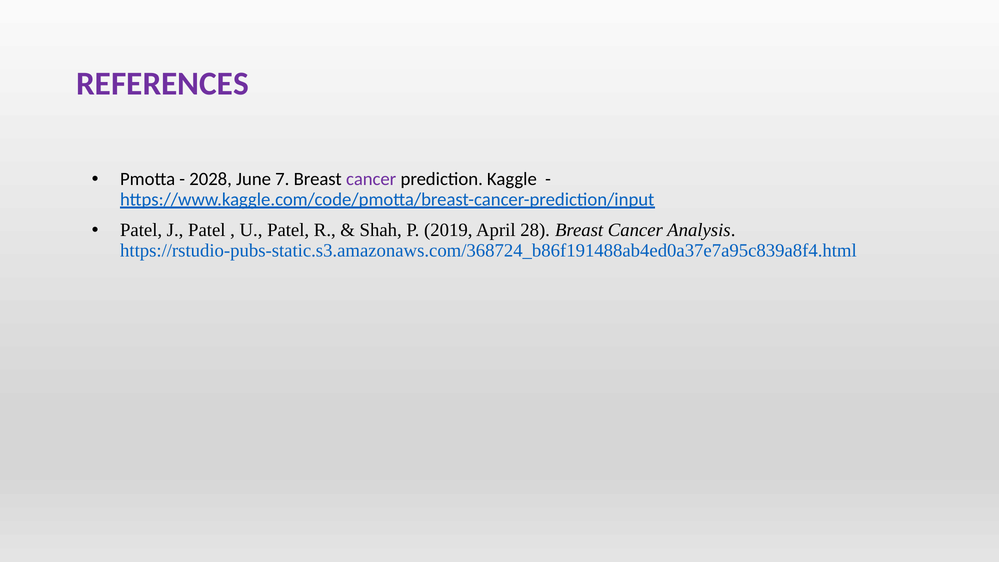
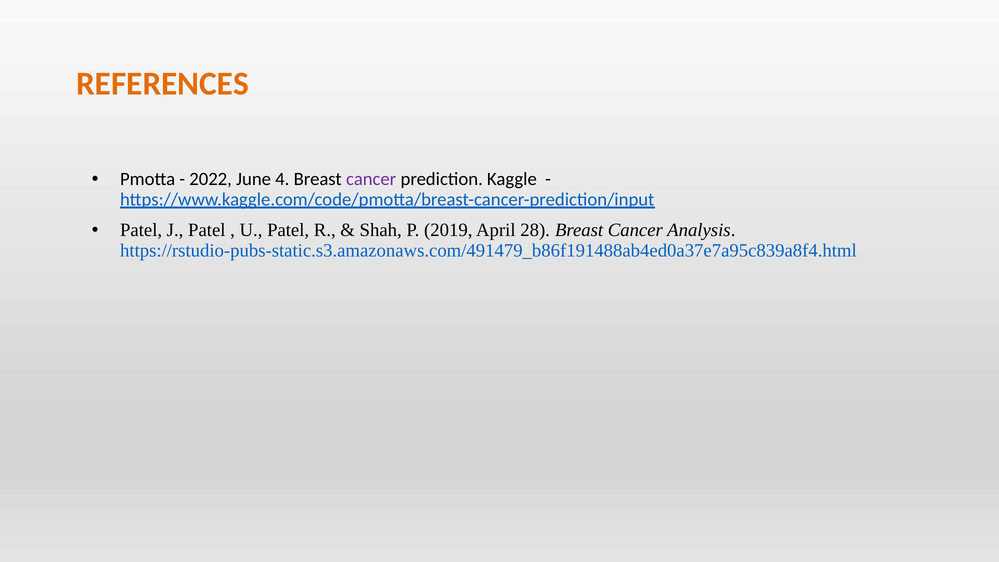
REFERENCES colour: purple -> orange (163, 84)
2028: 2028 -> 2022 (211, 179)
7: 7 -> 4 (282, 179)
https://rstudio-pubs-static.s3.amazonaws.com/368724_b86f191488ab4ed0a37e7a95c839a8f4.html: https://rstudio-pubs-static.s3.amazonaws.com/368724_b86f191488ab4ed0a37e7a95c839a8f4.html -> https://rstudio-pubs-static.s3.amazonaws.com/491479_b86f191488ab4ed0a37e7a95c839a8f4.html (488, 250)
